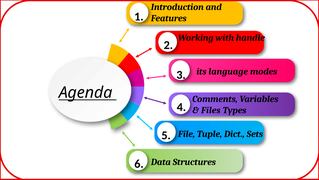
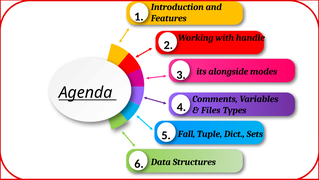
language: language -> alongside (228, 71)
File: File -> Fall (187, 134)
